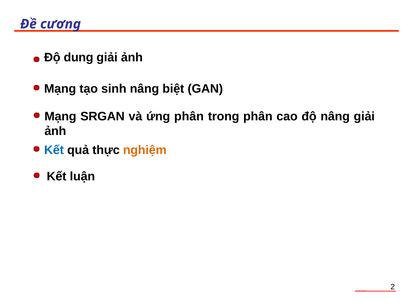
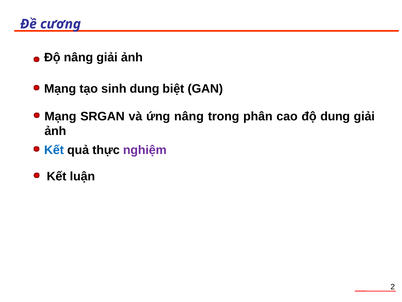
Độ dung: dung -> nâng (78, 57)
sinh nâng: nâng -> dung (145, 89)
ứng phân: phân -> nâng (189, 116)
độ nâng: nâng -> dung (335, 116)
nghiệm colour: orange -> purple (145, 150)
